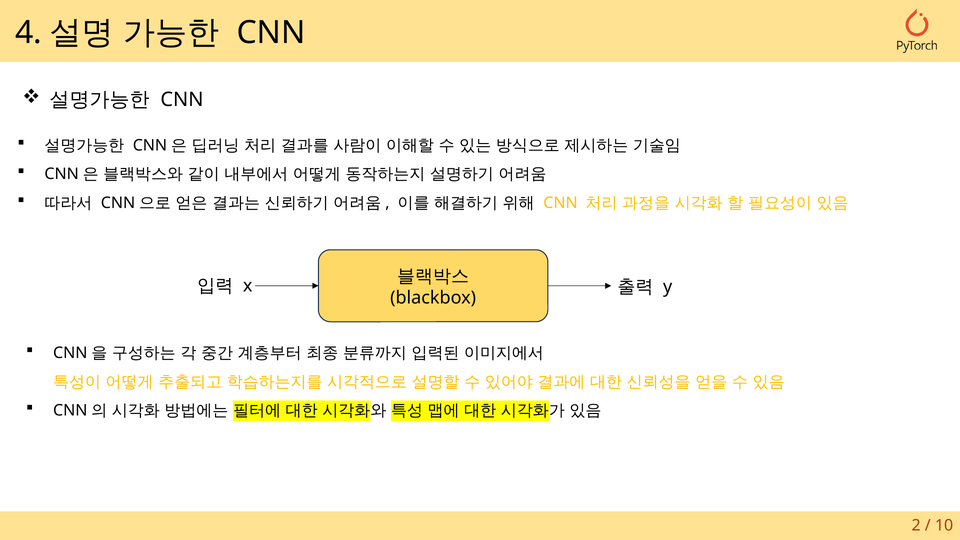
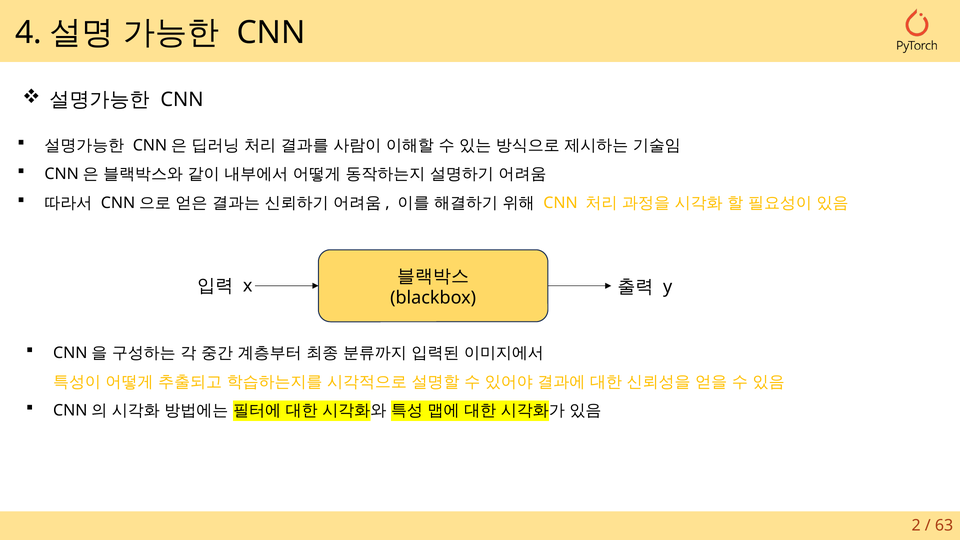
10: 10 -> 63 (944, 525)
